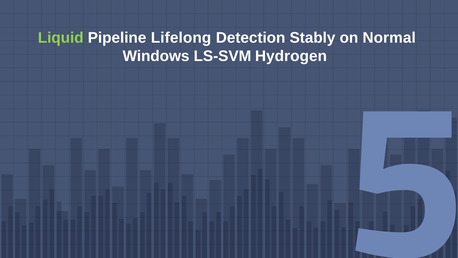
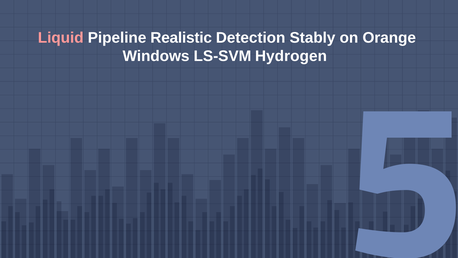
Liquid colour: light green -> pink (61, 38)
Lifelong: Lifelong -> Realistic (181, 38)
Normal: Normal -> Orange (389, 38)
